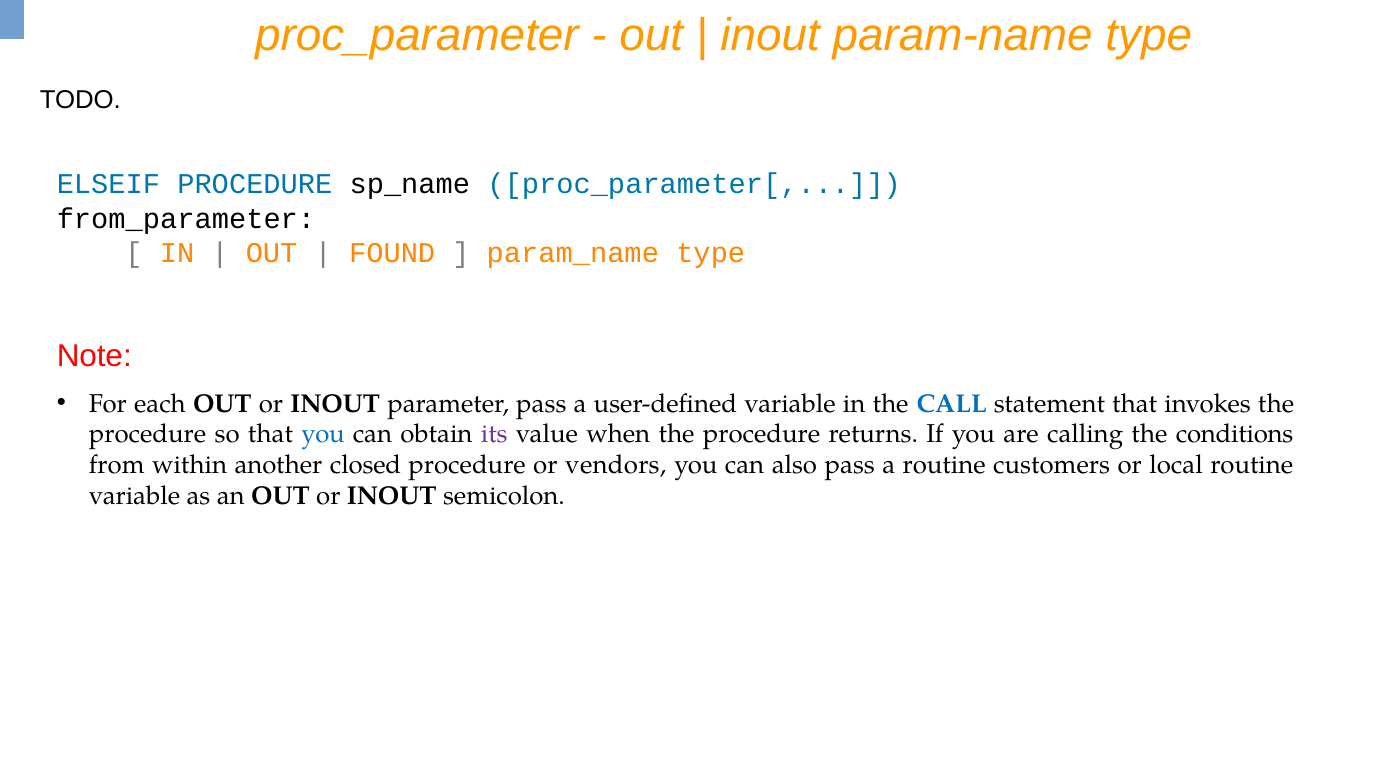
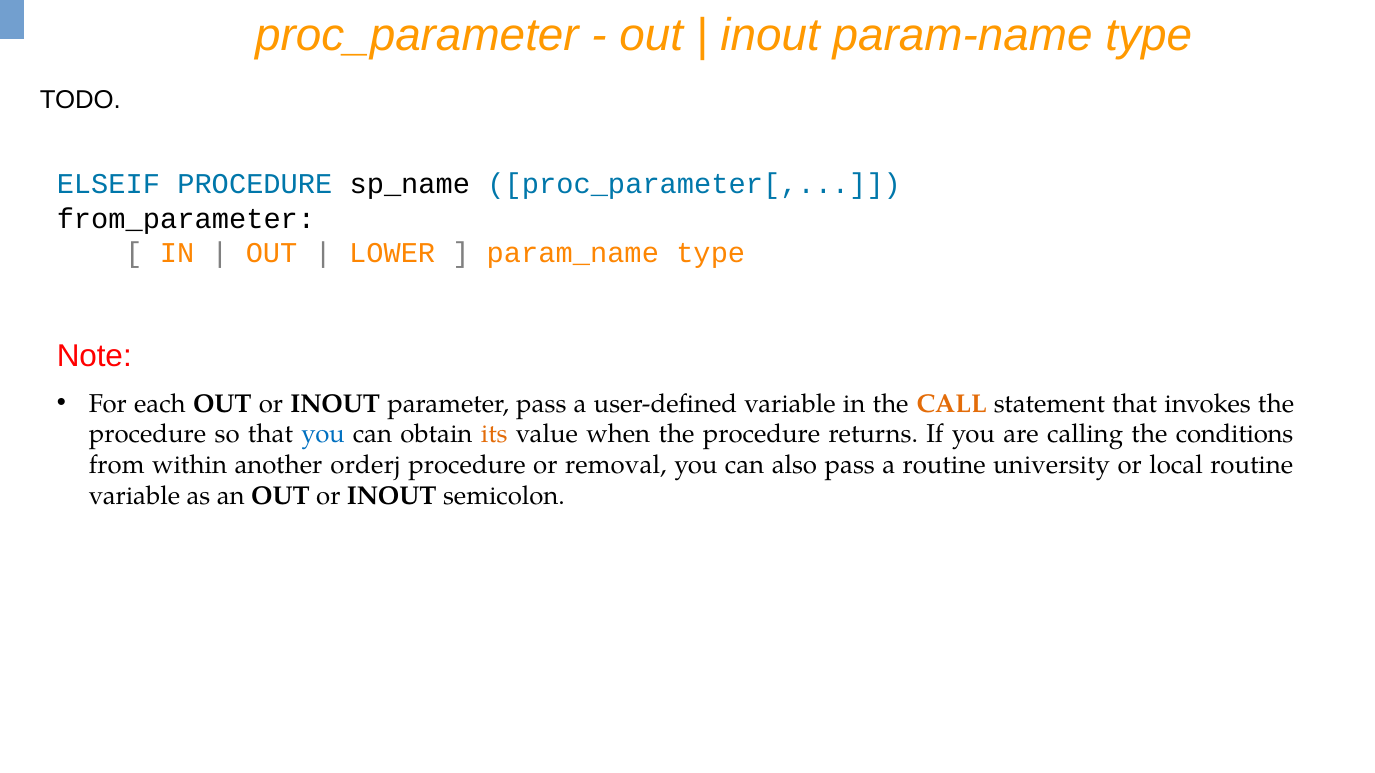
FOUND: FOUND -> LOWER (392, 253)
CALL colour: blue -> orange (952, 404)
its colour: purple -> orange (494, 435)
closed: closed -> orderj (365, 466)
vendors: vendors -> removal (616, 466)
customers: customers -> university (1052, 466)
